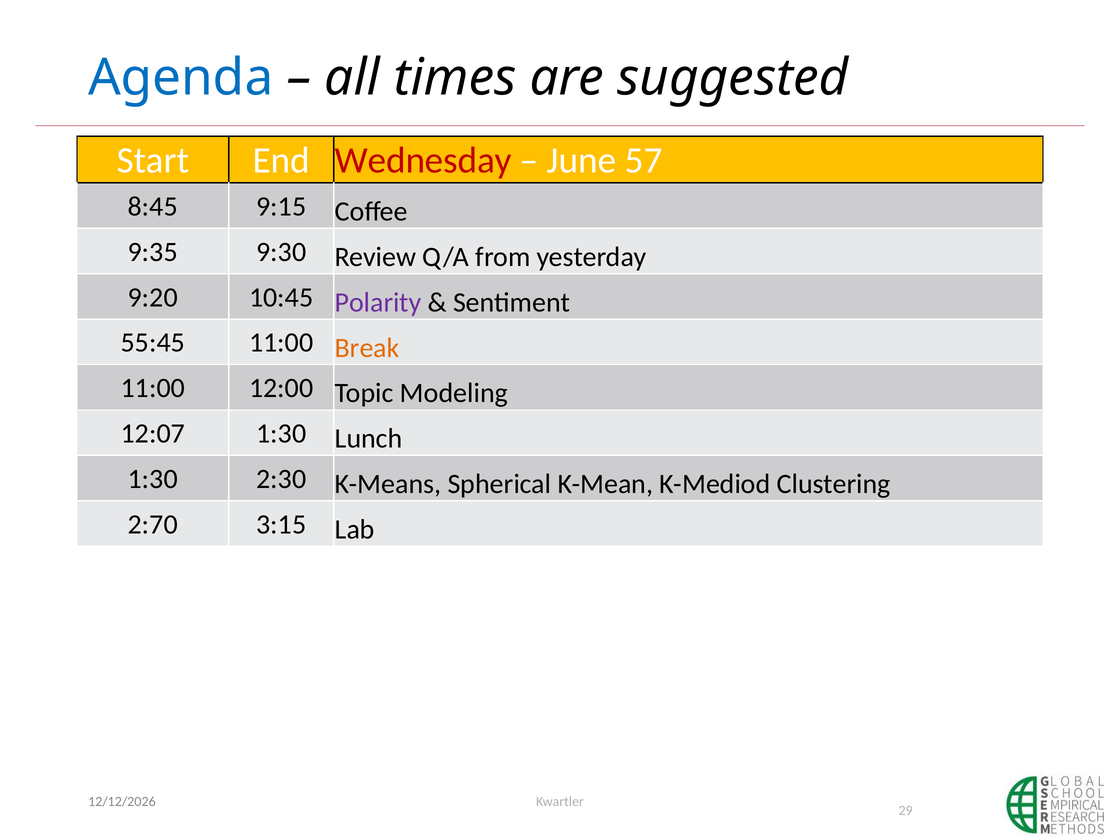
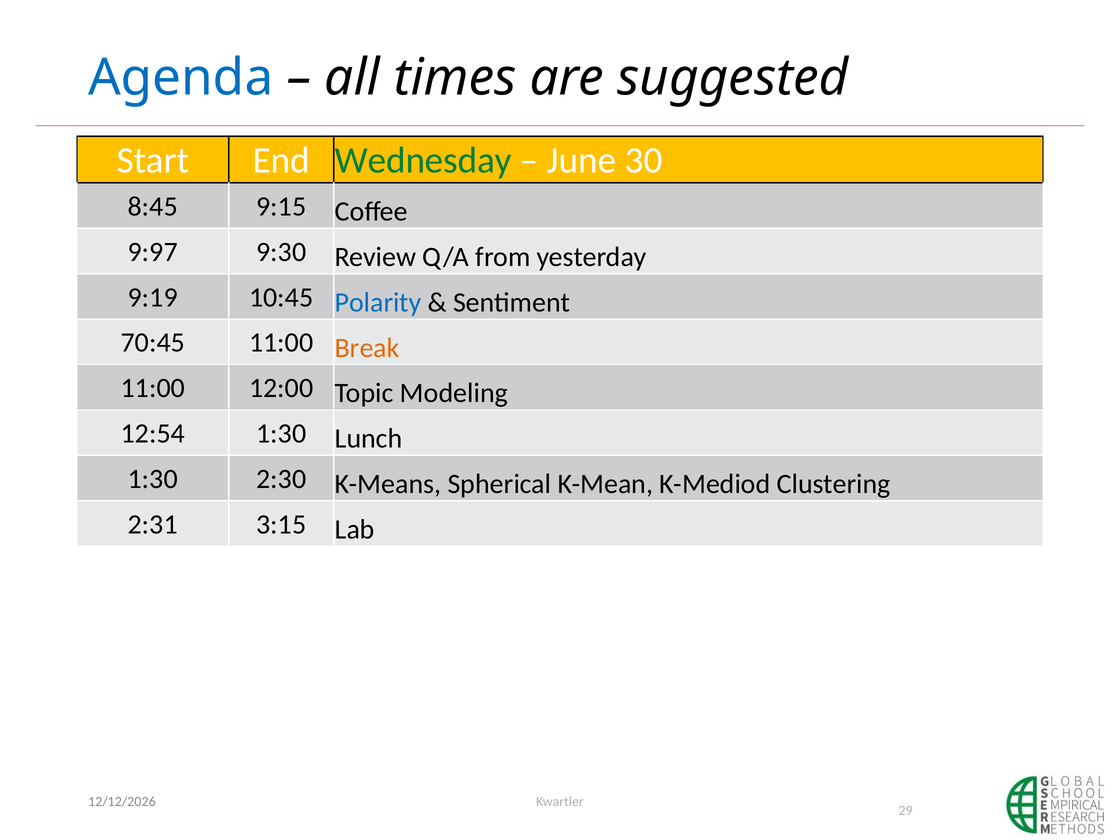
Wednesday colour: red -> green (423, 160)
57: 57 -> 30 (644, 160)
9:35: 9:35 -> 9:97 (153, 252)
9:20: 9:20 -> 9:19 (153, 297)
Polarity colour: purple -> blue (378, 302)
55:45: 55:45 -> 70:45 (153, 343)
12:07: 12:07 -> 12:54 (153, 434)
2:70: 2:70 -> 2:31 (153, 524)
